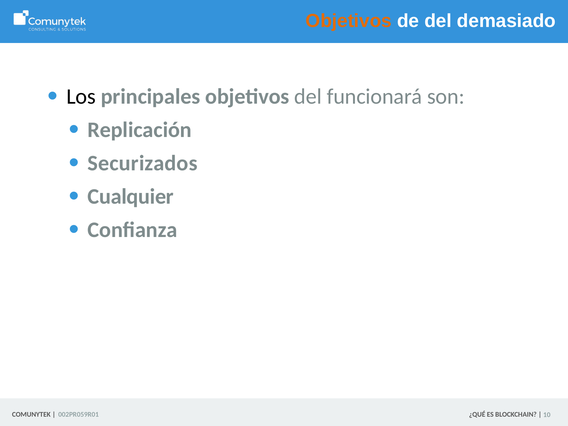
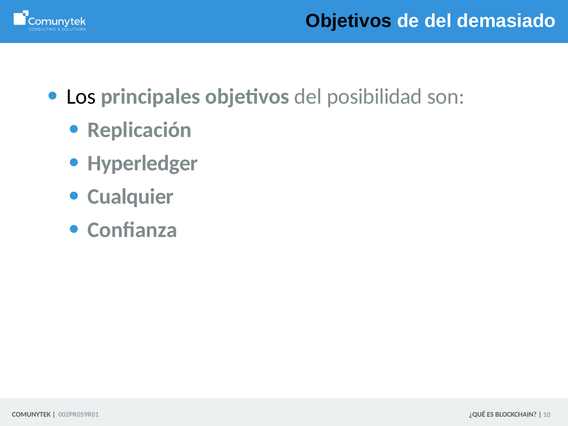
Objetivos colour: orange -> black (349, 21)
funcionará: funcionará -> posibilidad (375, 97)
Securizados: Securizados -> Hyperledger (143, 163)
